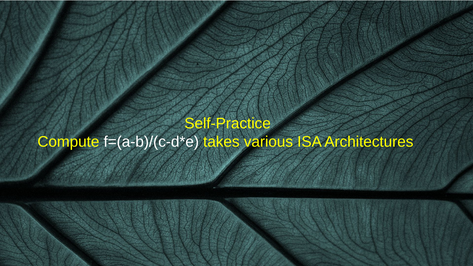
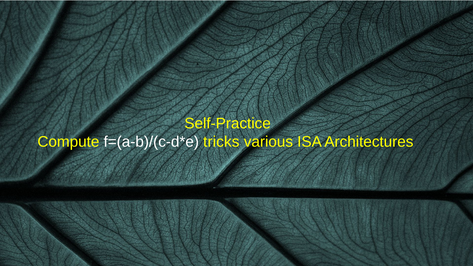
takes: takes -> tricks (221, 142)
